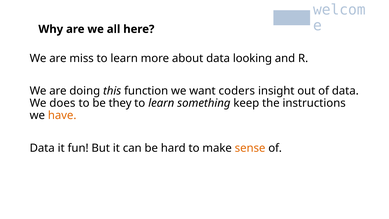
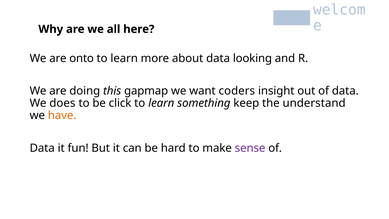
miss: miss -> onto (82, 58)
function: function -> gapmap (146, 91)
they: they -> click (120, 103)
instructions: instructions -> understand (314, 103)
sense colour: orange -> purple (250, 148)
